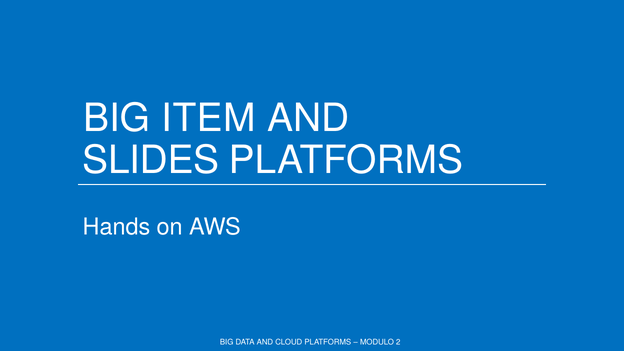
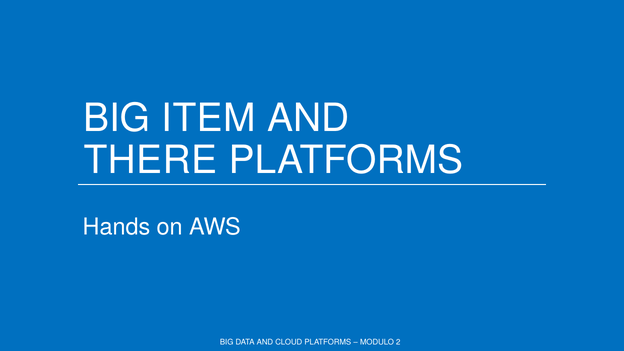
SLIDES: SLIDES -> THERE (150, 160)
